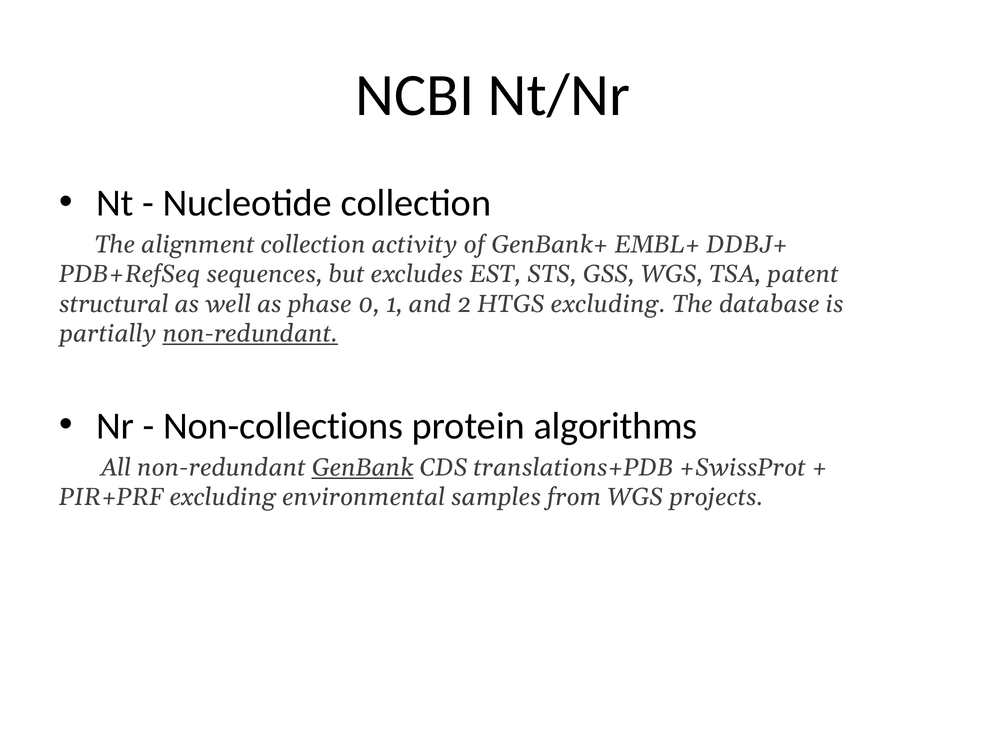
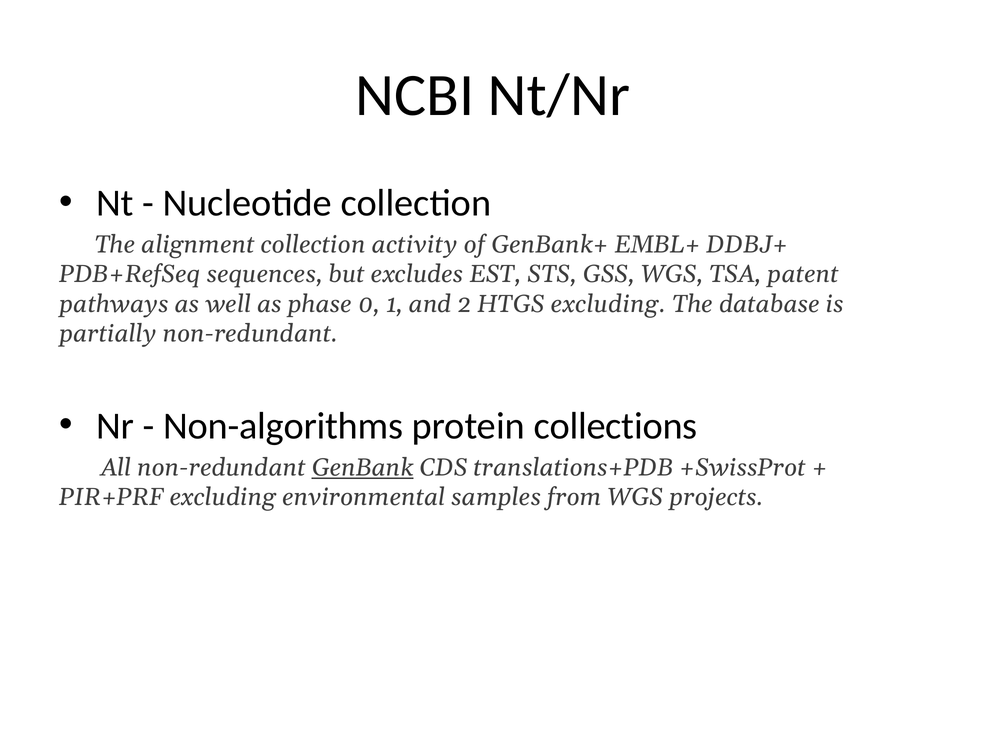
structural: structural -> pathways (114, 304)
non-redundant underline: present -> none (250, 334)
Non-collections: Non-collections -> Non-algorithms (283, 426)
algorithms: algorithms -> collections (616, 426)
